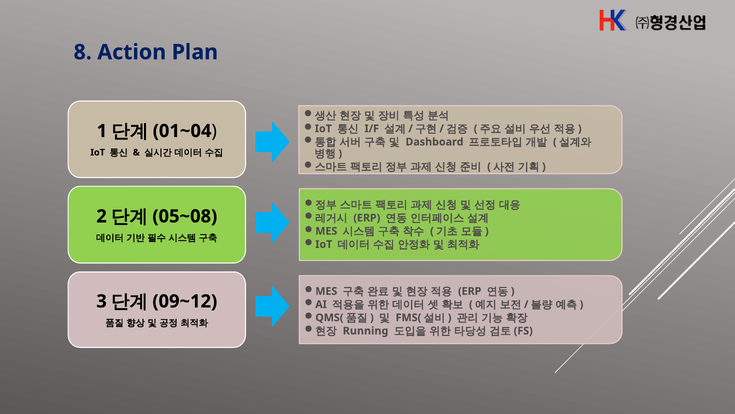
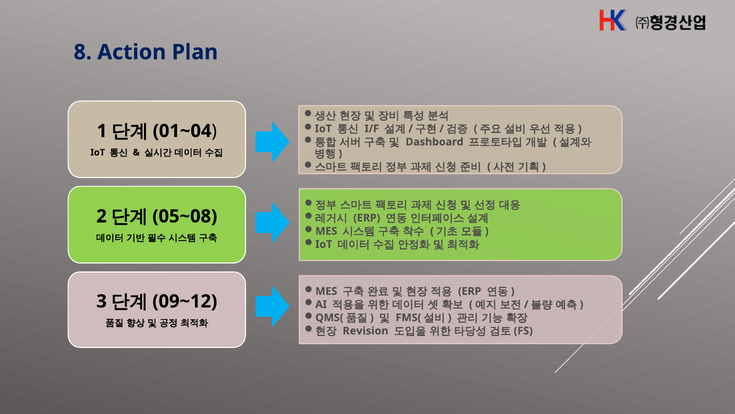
Running: Running -> Revision (366, 330)
